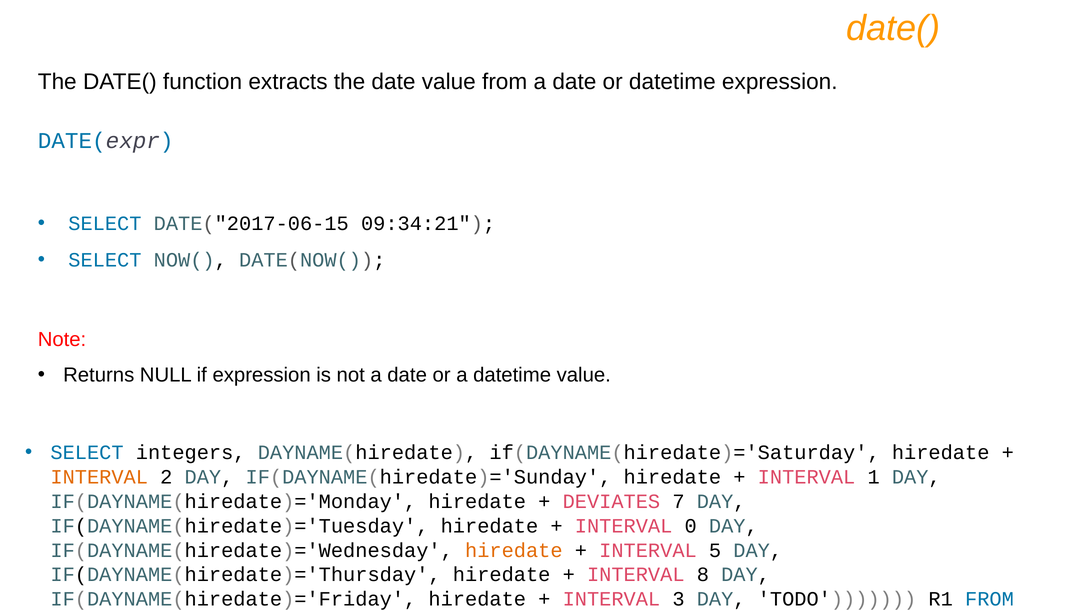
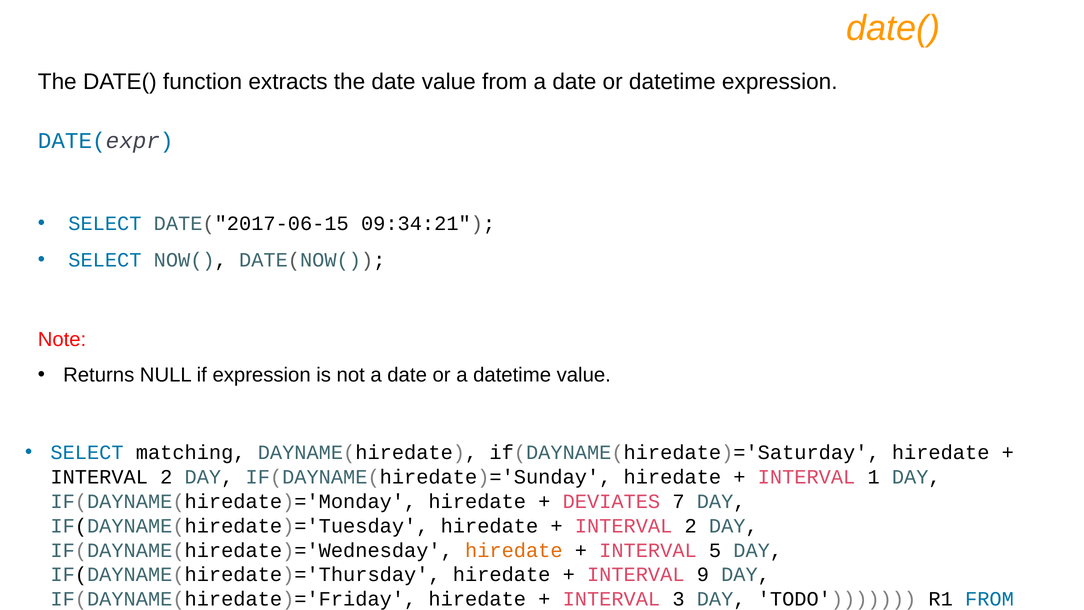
integers: integers -> matching (191, 453)
INTERVAL colour: orange -> black (99, 477)
0: 0 -> 2 (691, 526)
8: 8 -> 9 (703, 574)
